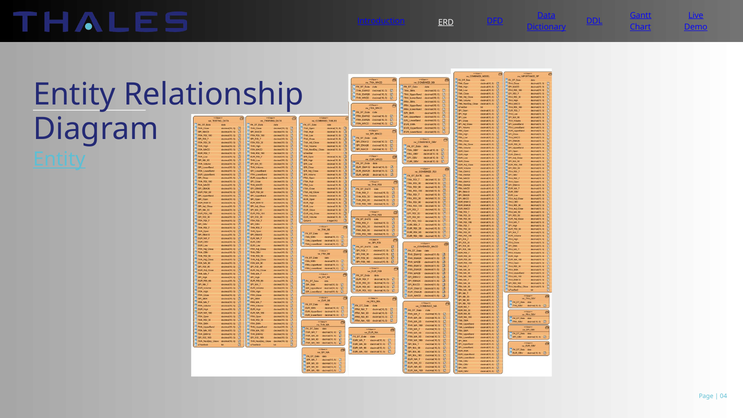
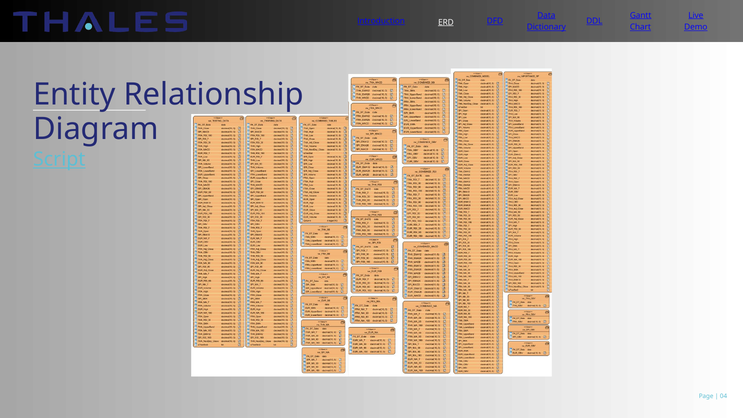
Entity: Entity -> Script (59, 159)
